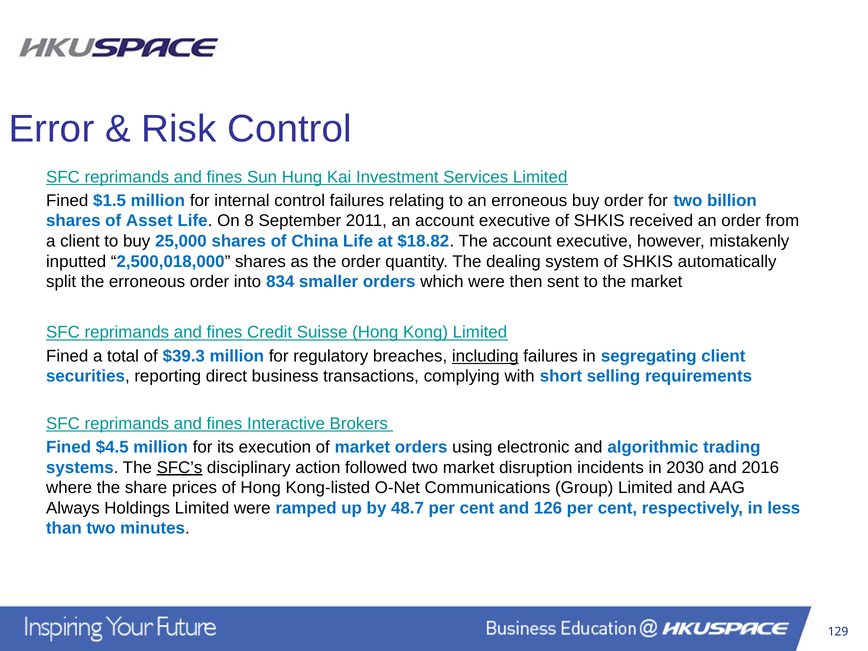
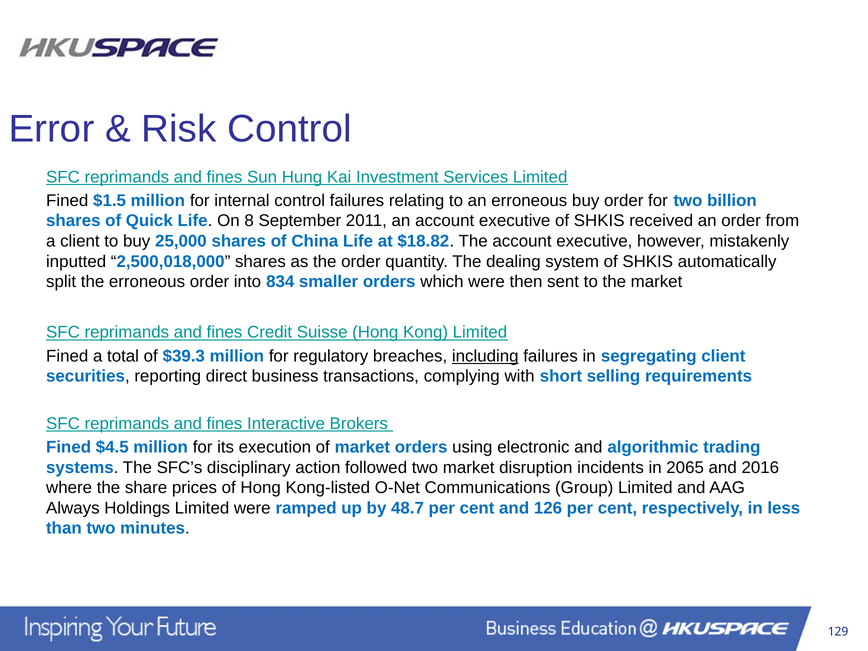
Asset: Asset -> Quick (149, 221)
SFC’s underline: present -> none (180, 467)
2030: 2030 -> 2065 (685, 467)
